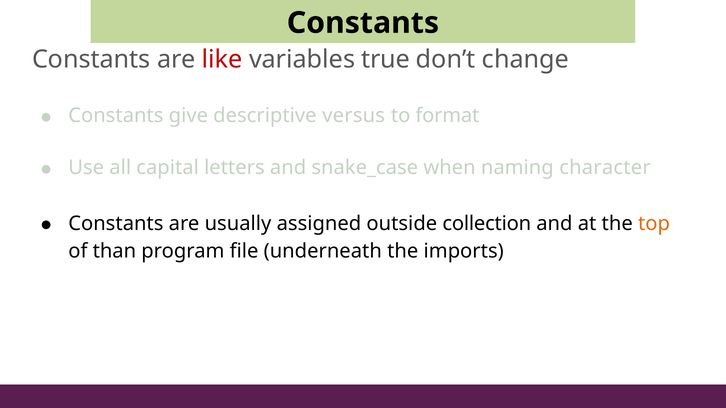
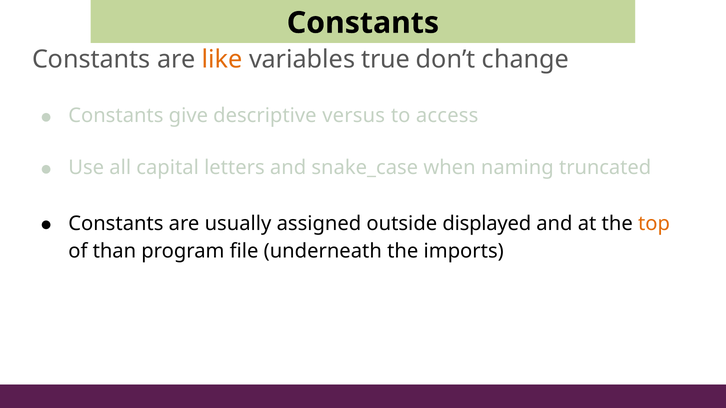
like colour: red -> orange (222, 59)
format: format -> access (447, 116)
character: character -> truncated (605, 168)
collection: collection -> displayed (487, 224)
